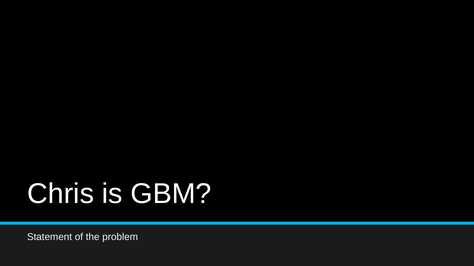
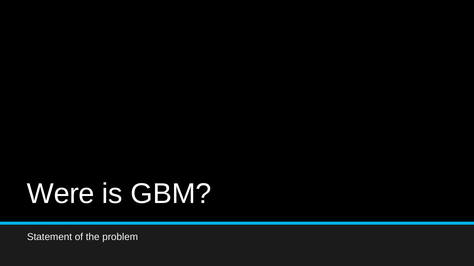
Chris: Chris -> Were (61, 194)
